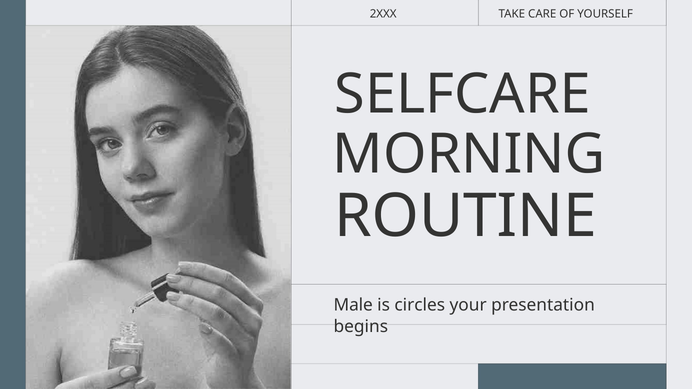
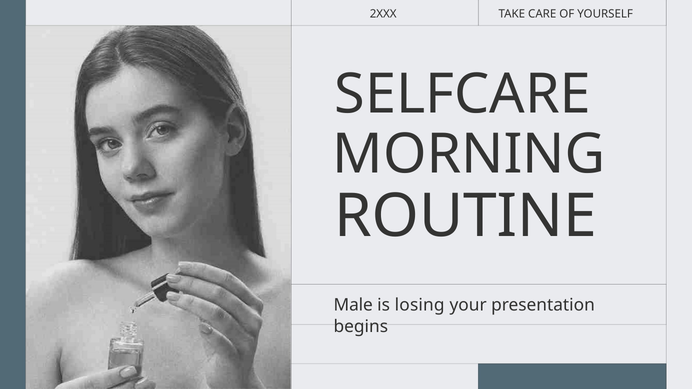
circles: circles -> losing (420, 305)
